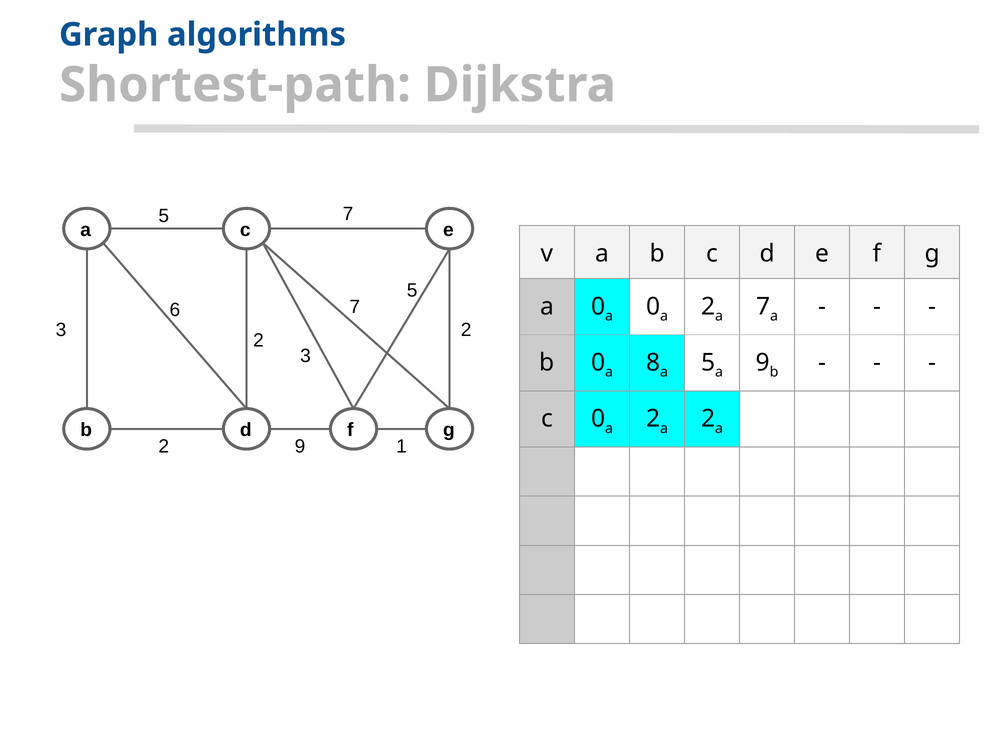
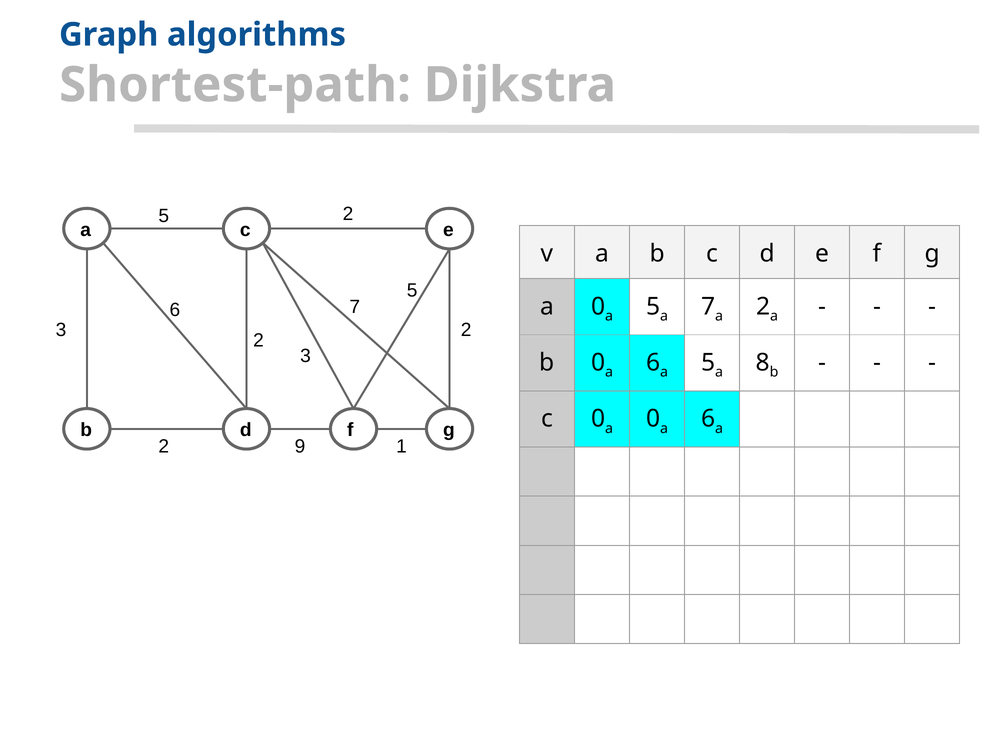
5 7: 7 -> 2 (348, 214)
0: 0 -> 5 (653, 307)
2: 2 -> 7 (708, 307)
a 7: 7 -> 2 (763, 307)
8: 8 -> 6 (653, 363)
a 9: 9 -> 8 (763, 363)
2: 2 -> 0 (653, 419)
2: 2 -> 6 (708, 419)
